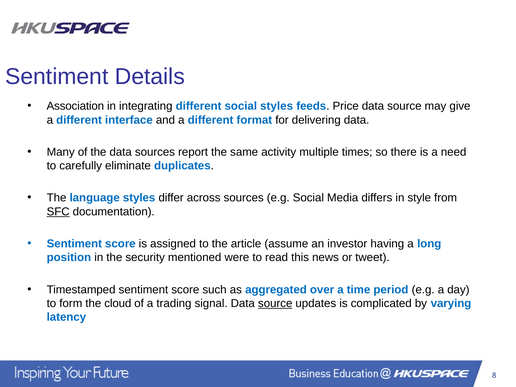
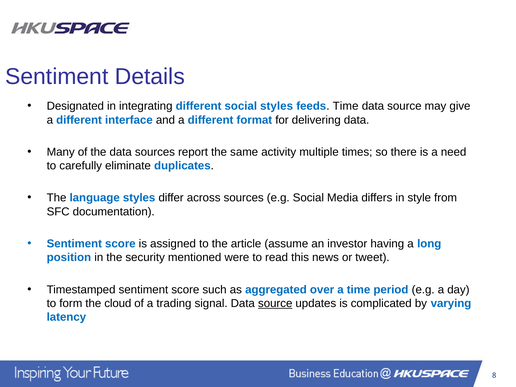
Association: Association -> Designated (75, 106)
feeds Price: Price -> Time (346, 106)
SFC underline: present -> none (58, 212)
